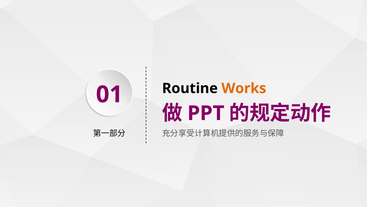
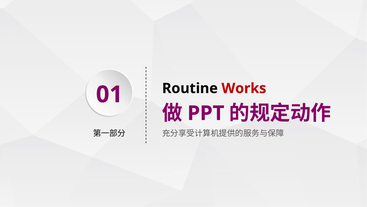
Works colour: orange -> red (244, 88)
